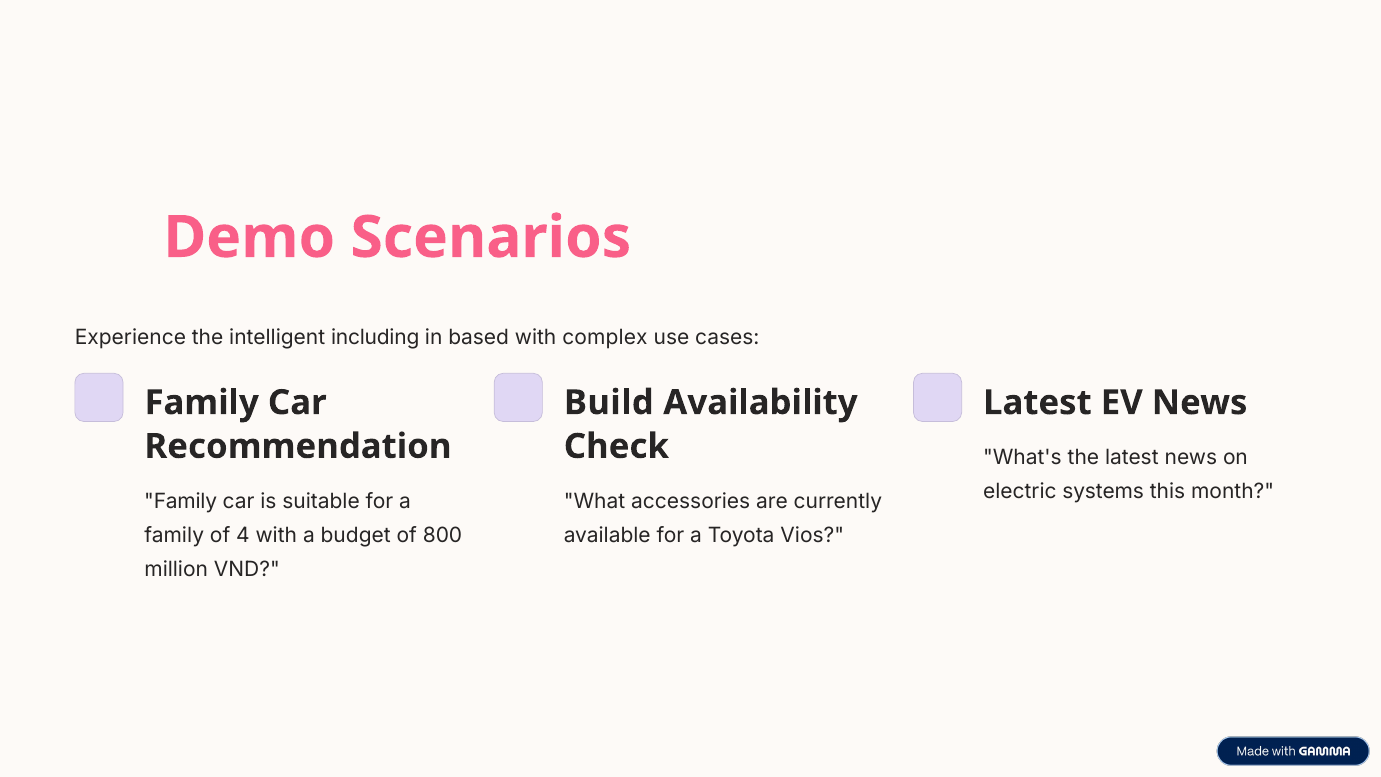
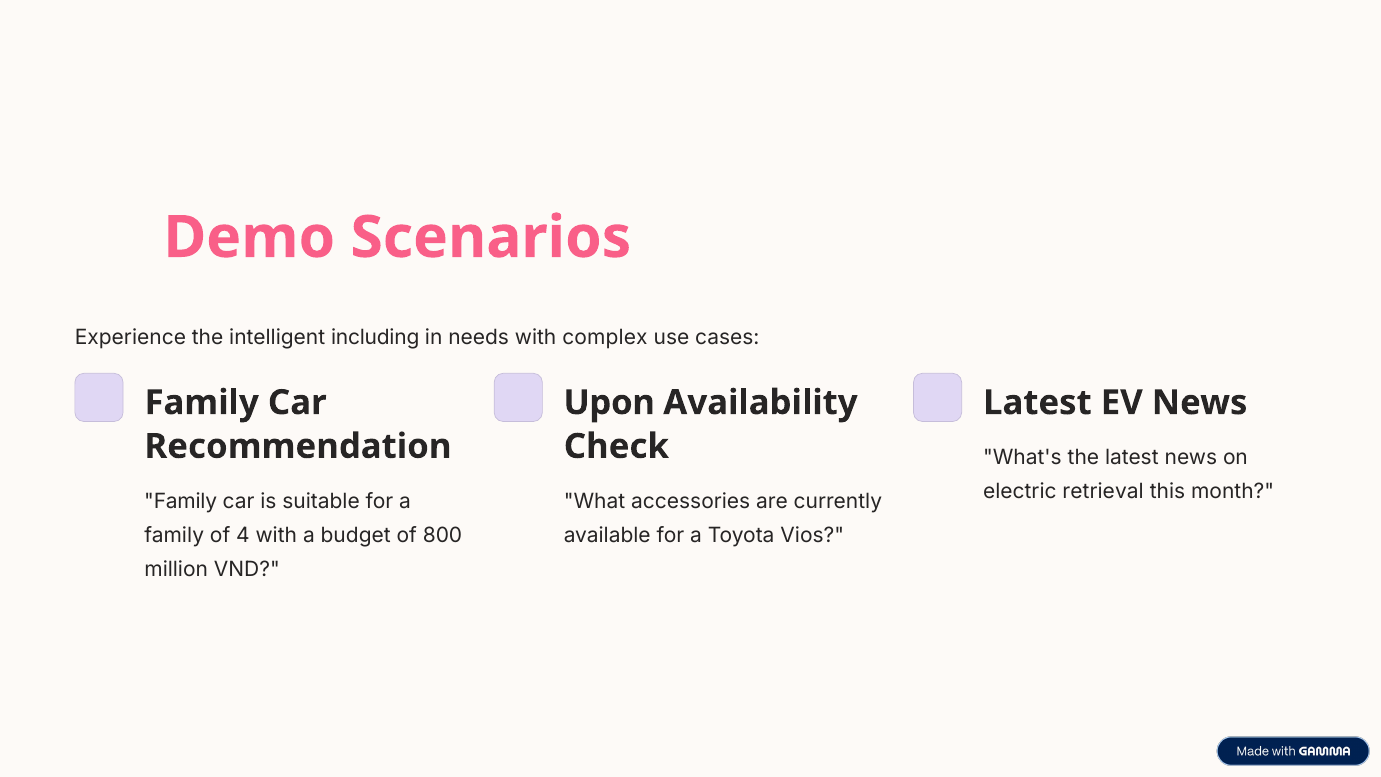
based: based -> needs (479, 338)
Build: Build -> Upon (609, 403)
systems: systems -> retrieval (1103, 491)
